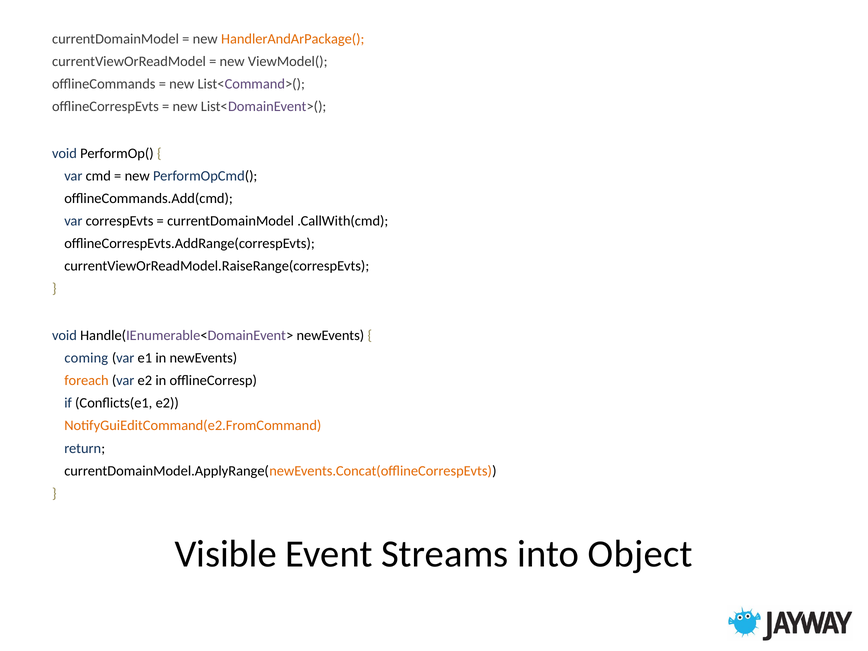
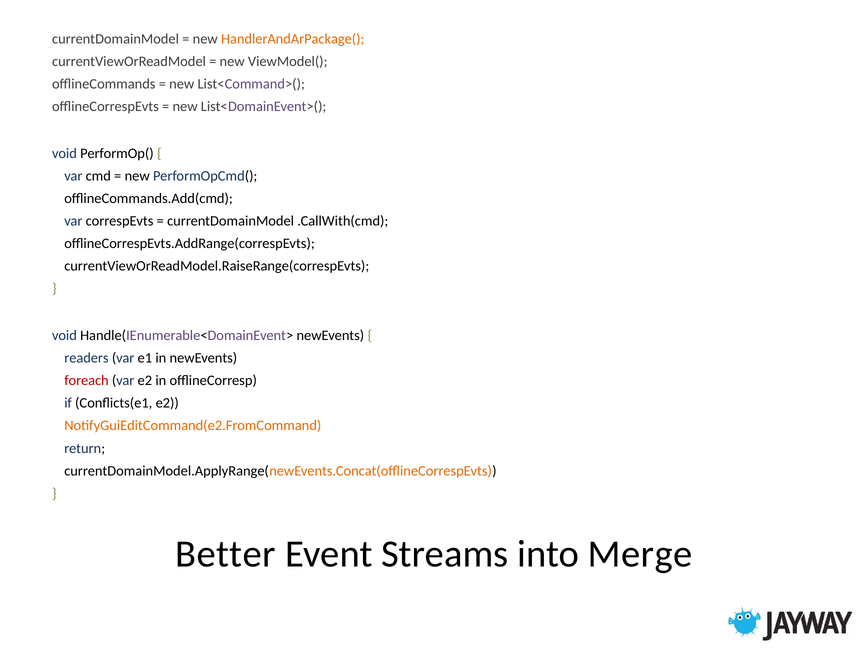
coming: coming -> readers (86, 358)
foreach colour: orange -> red (86, 381)
Visible: Visible -> Better (225, 554)
Object: Object -> Merge (640, 554)
